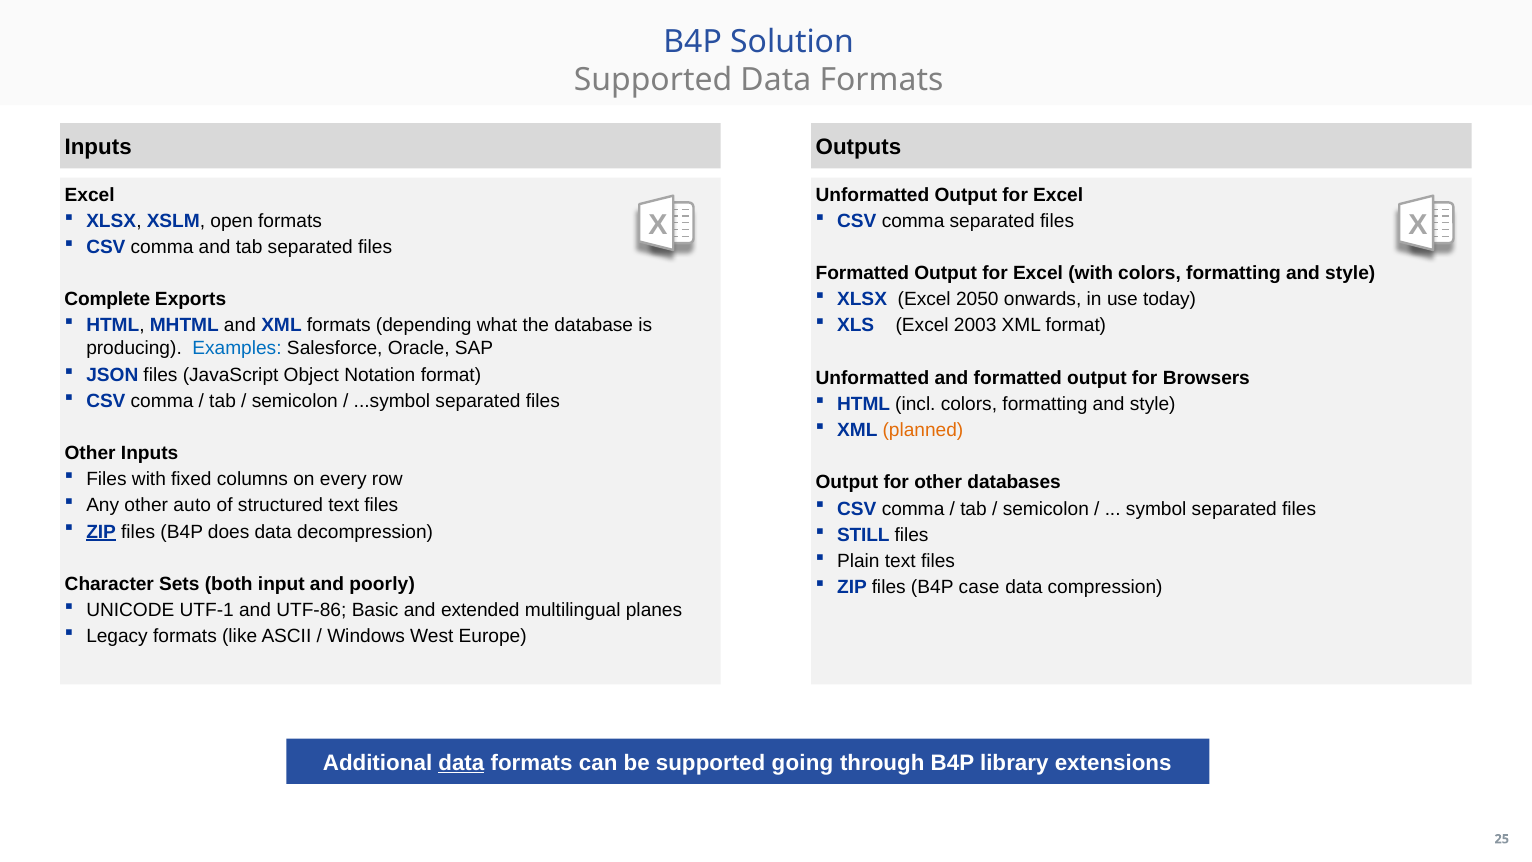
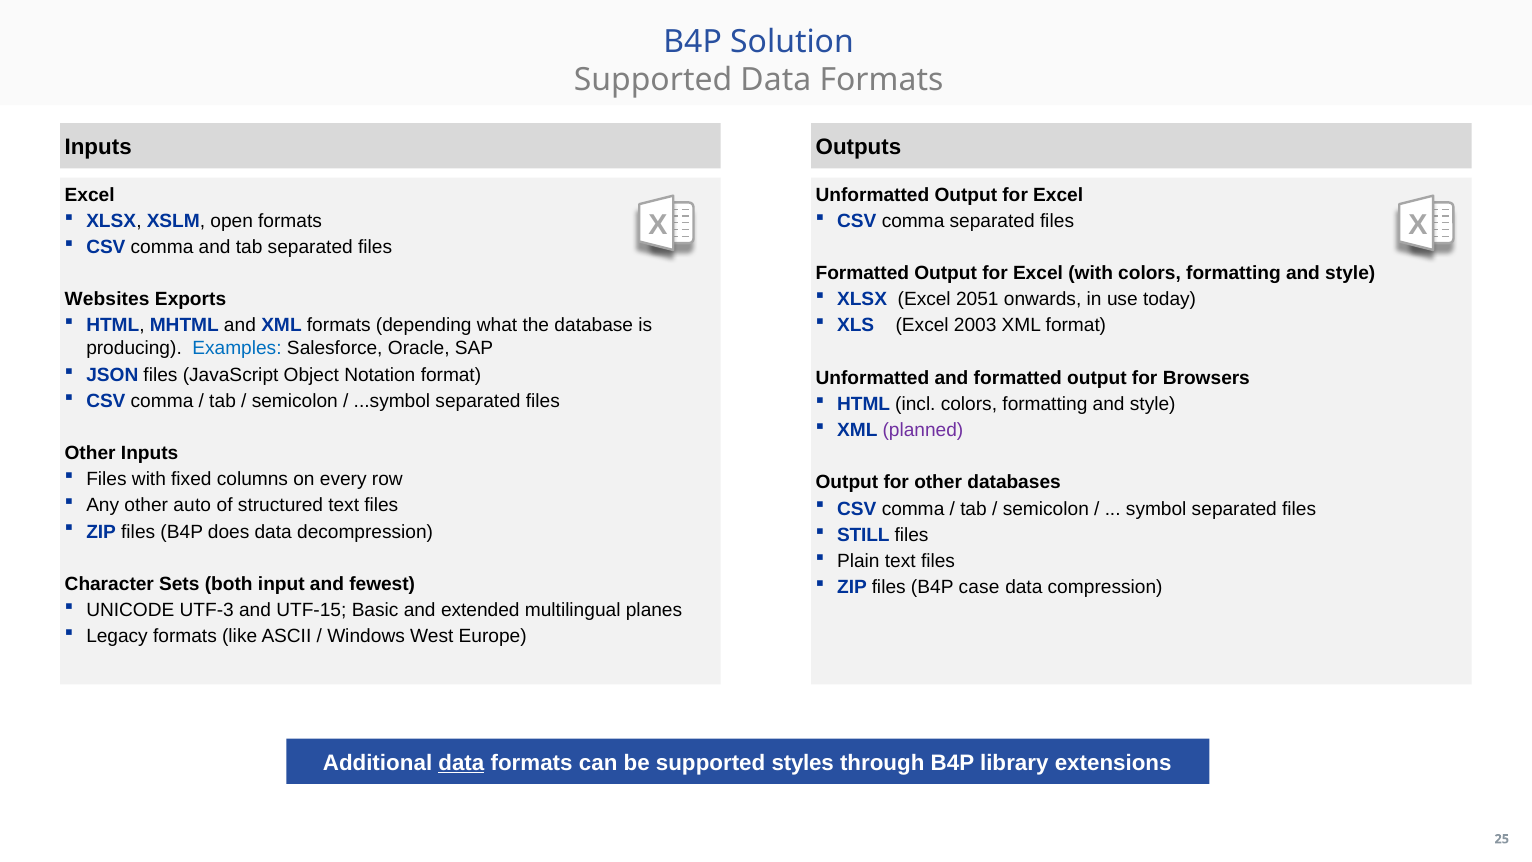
2050: 2050 -> 2051 (977, 299)
Complete: Complete -> Websites (107, 299)
planned colour: orange -> purple (923, 430)
ZIP underline: present -> none (101, 532)
poorly: poorly -> fewest (382, 584)
UTF-1: UTF-1 -> UTF-3 (207, 610)
UTF-86: UTF-86 -> UTF-15 (311, 610)
going: going -> styles (803, 763)
